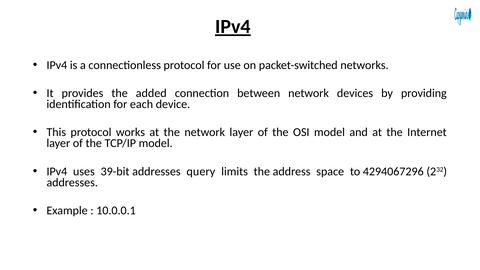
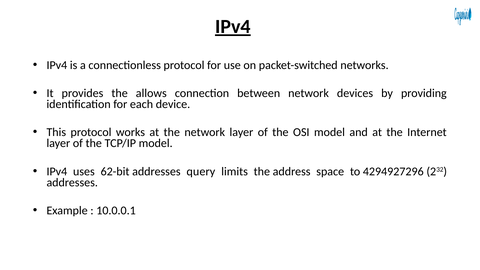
added: added -> allows (151, 93)
39-bit: 39-bit -> 62-bit (115, 171)
4294067296: 4294067296 -> 4294927296 (393, 171)
